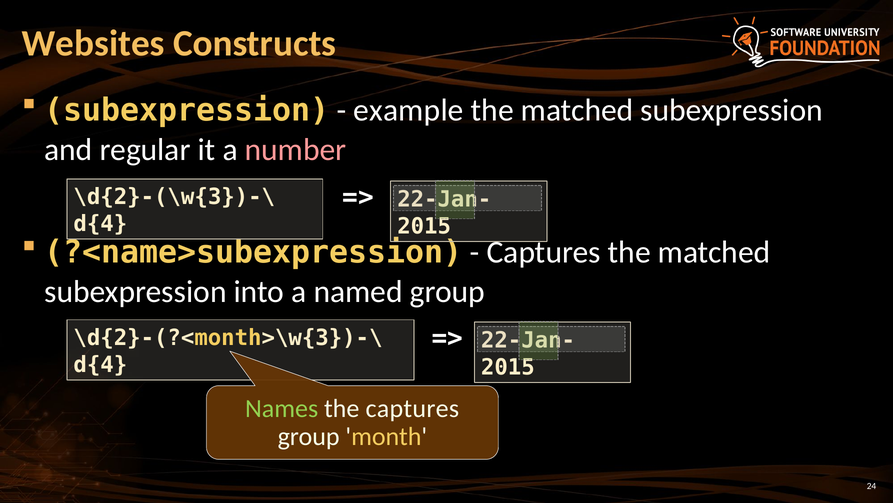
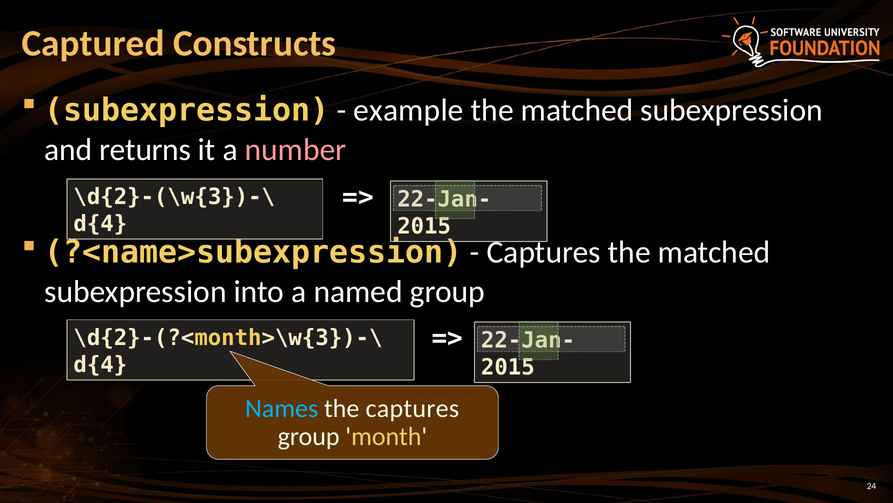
Websites: Websites -> Captured (93, 43)
regular: regular -> returns (145, 150)
Names colour: light green -> light blue (282, 408)
